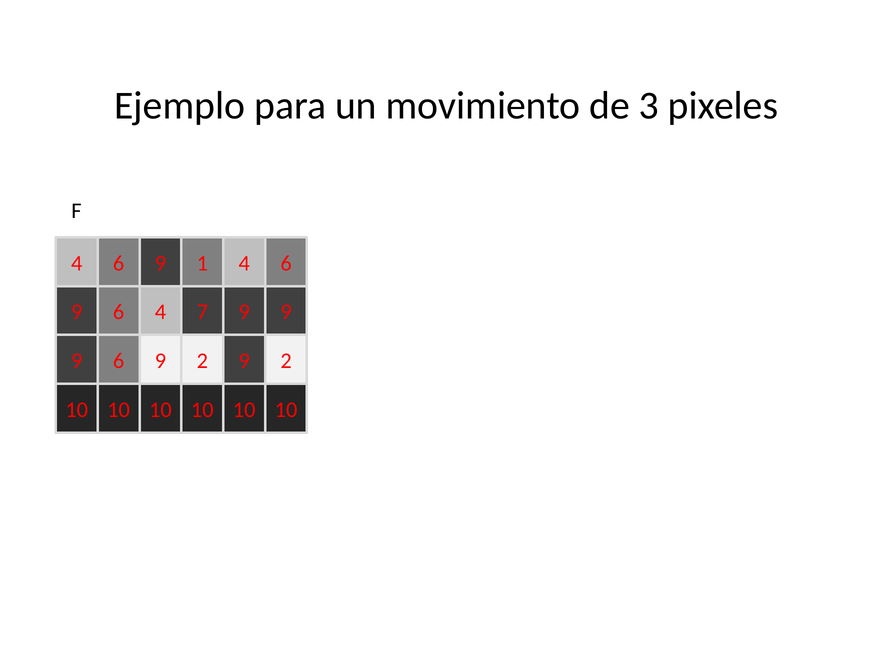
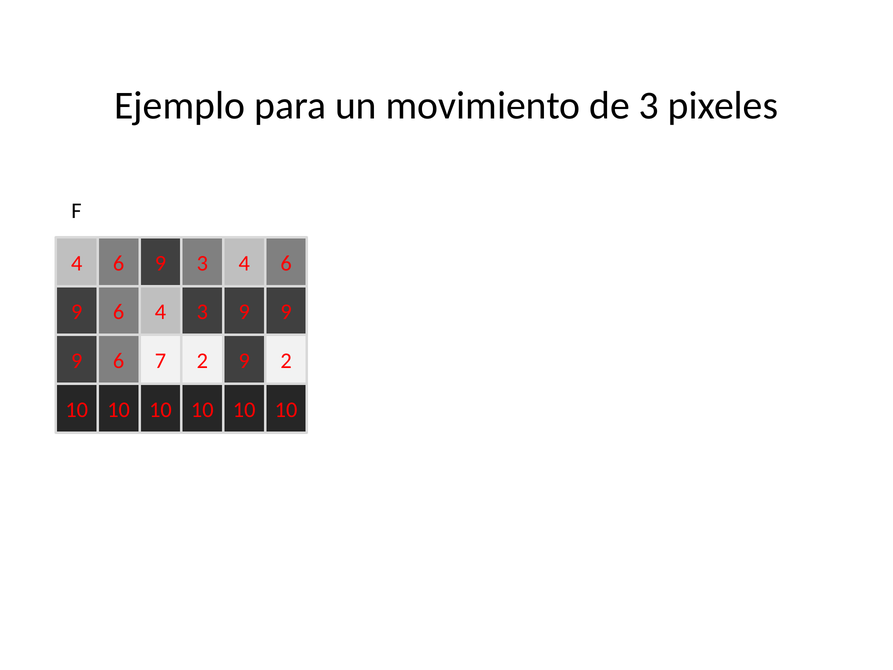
9 1: 1 -> 3 (202, 263)
4 7: 7 -> 3 (202, 312)
9: 9 -> 7 (160, 361)
